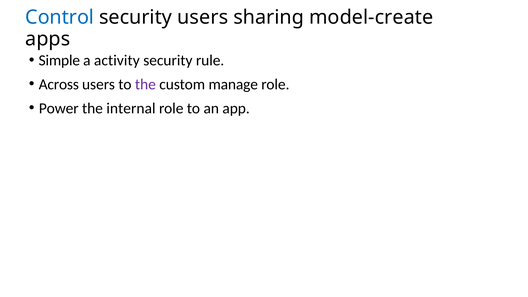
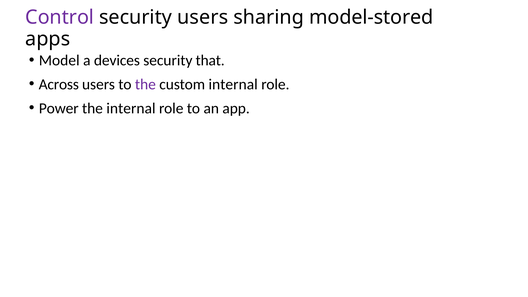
Control colour: blue -> purple (60, 17)
model-create: model-create -> model-stored (371, 17)
Simple: Simple -> Model (59, 60)
activity: activity -> devices (117, 60)
rule: rule -> that (210, 60)
custom manage: manage -> internal (233, 84)
